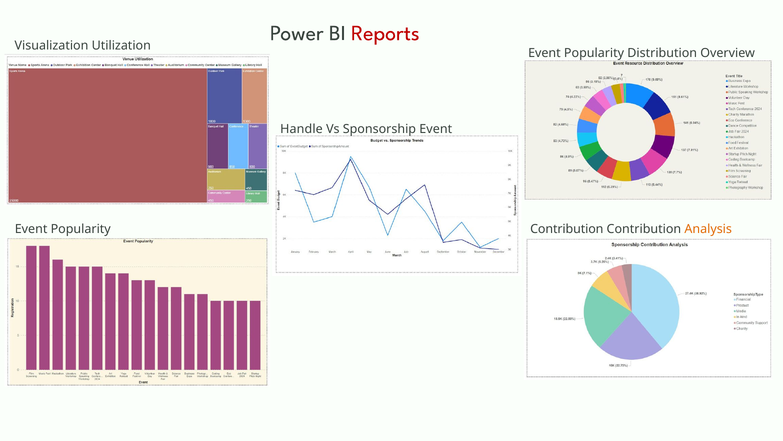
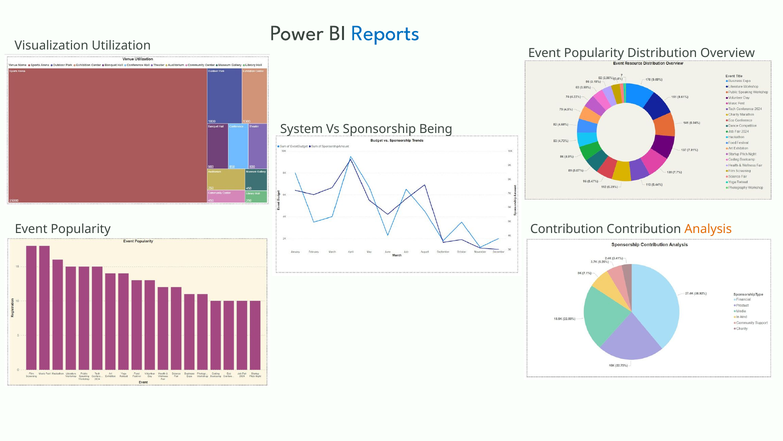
Reports colour: red -> blue (385, 33)
Handle: Handle -> System (302, 129)
Sponsorship Event: Event -> Being (436, 129)
